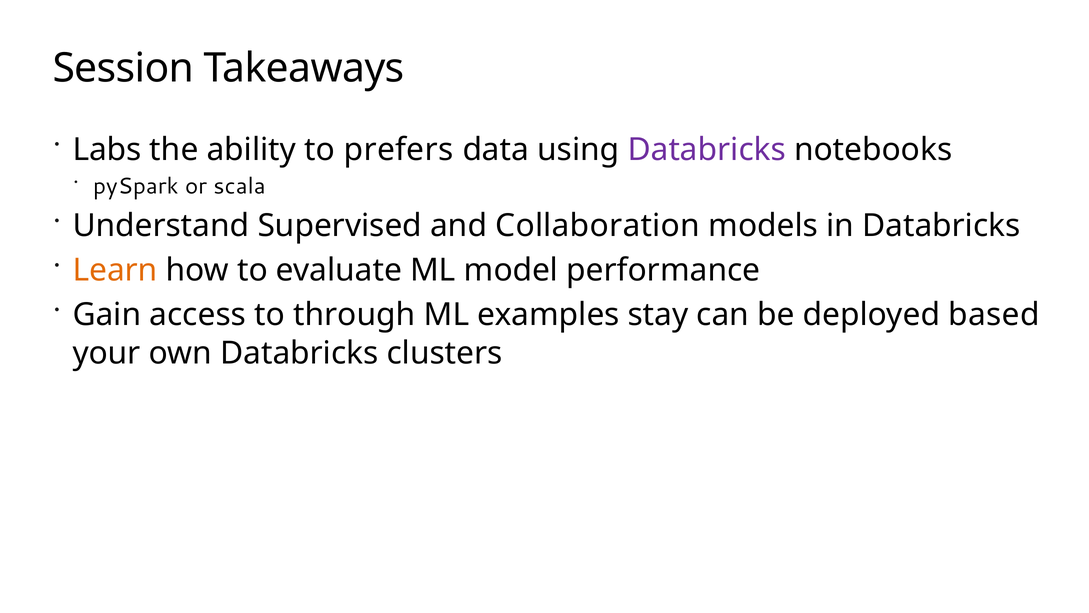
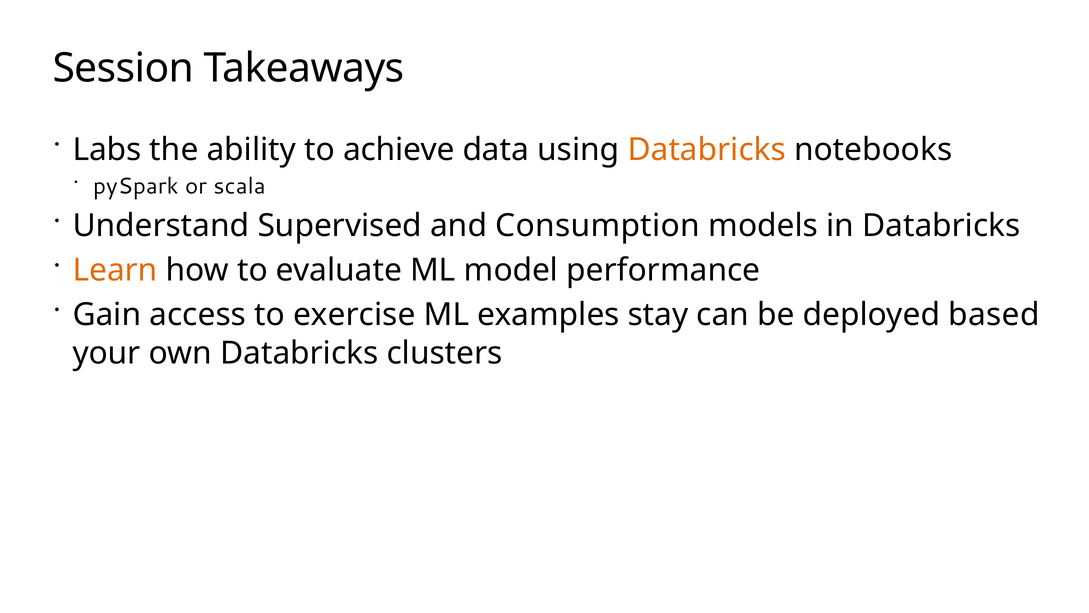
prefers: prefers -> achieve (399, 149)
Databricks colour: purple -> orange (707, 149)
Collaboration: Collaboration -> Consumption (598, 226)
through: through -> exercise (354, 315)
